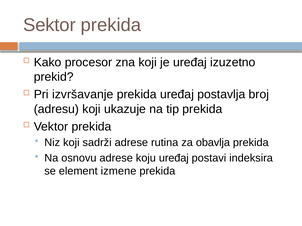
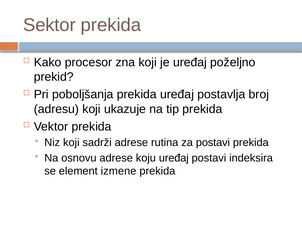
izuzetno: izuzetno -> poželjno (233, 62)
izvršavanje: izvršavanje -> poboljšanja (83, 95)
za obavlja: obavlja -> postavi (213, 143)
